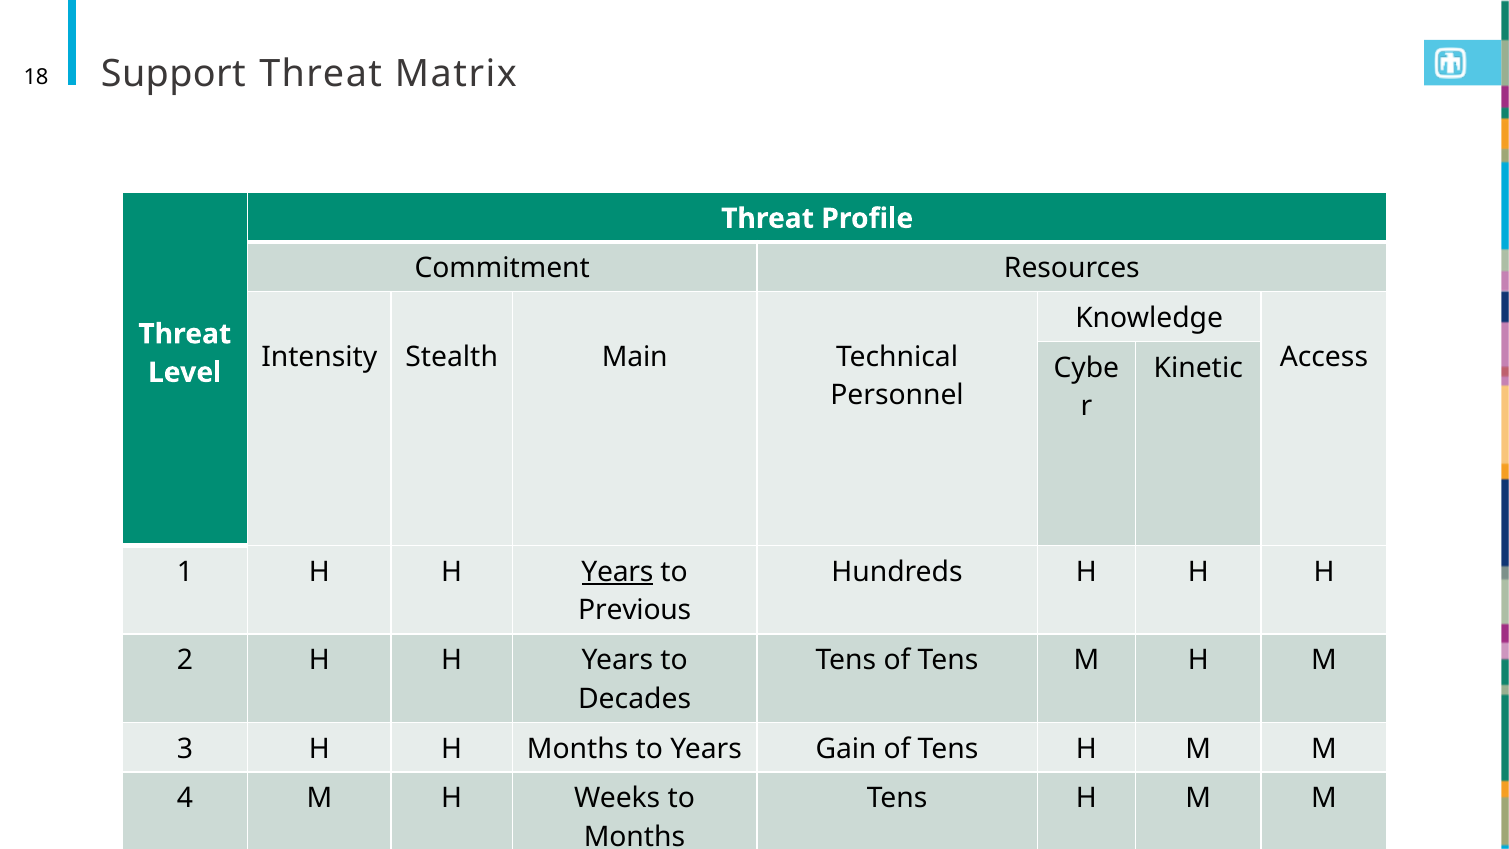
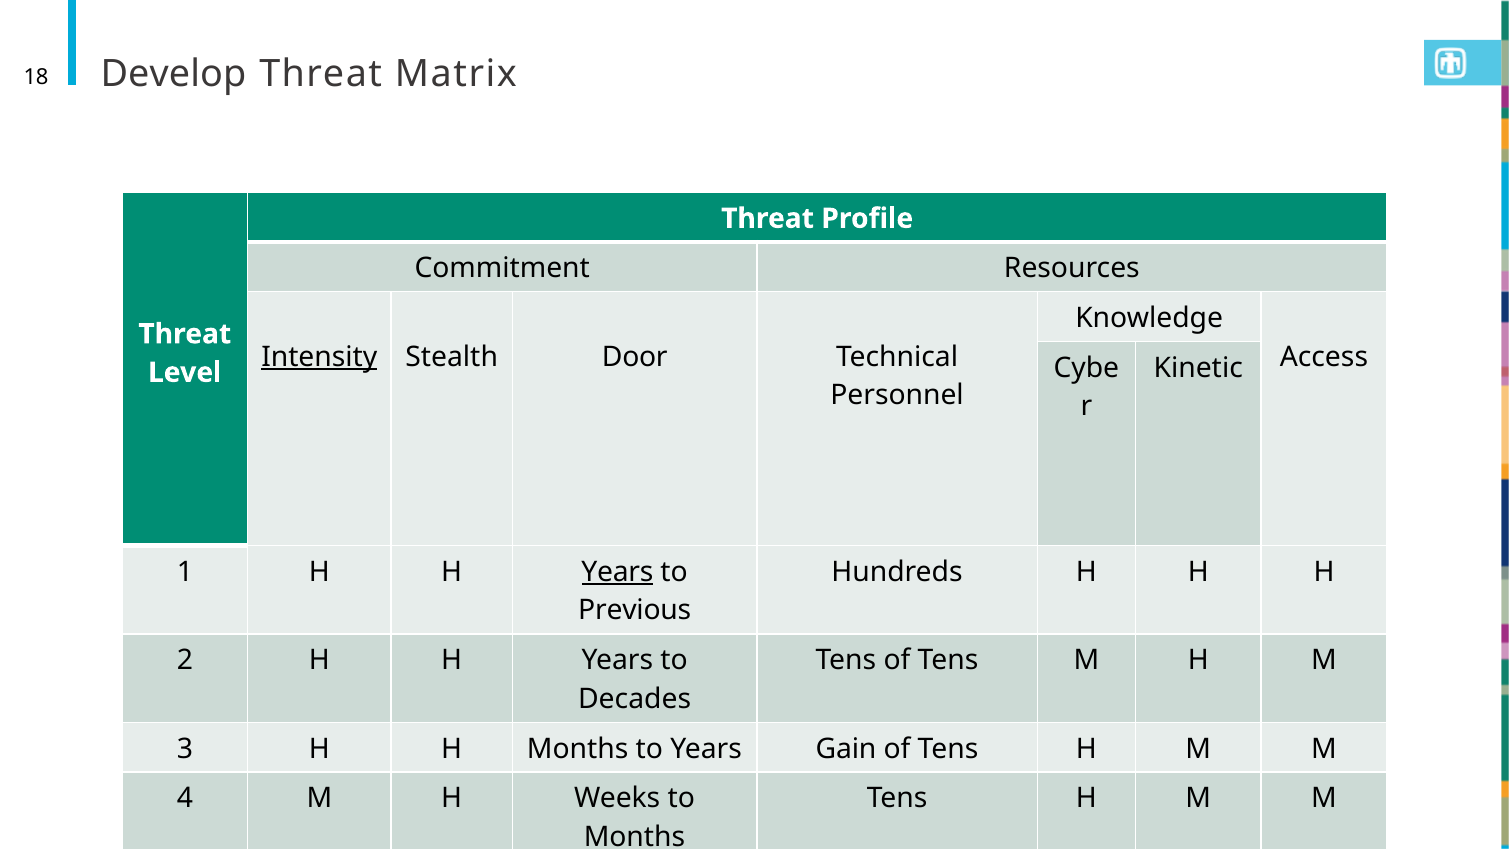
Support: Support -> Develop (173, 74)
Intensity underline: none -> present (319, 357)
Main: Main -> Door (635, 357)
